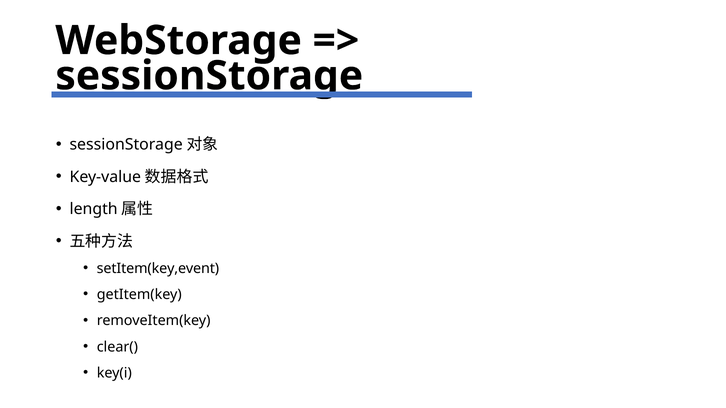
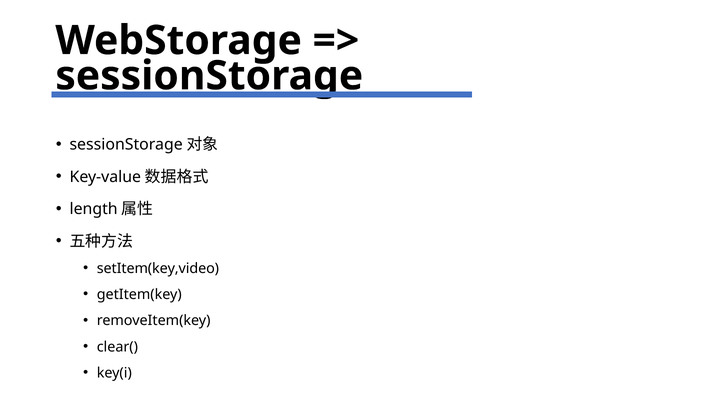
setItem(key,event: setItem(key,event -> setItem(key,video (158, 269)
